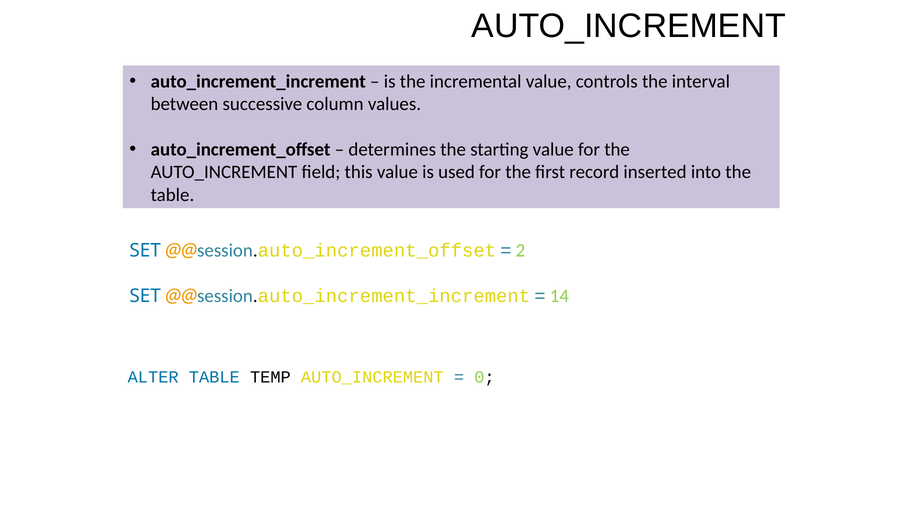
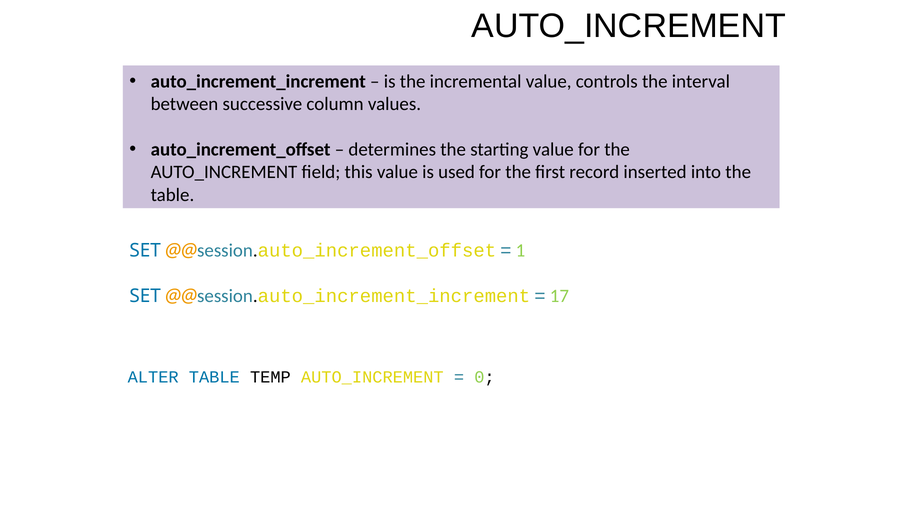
2: 2 -> 1 (521, 250)
14: 14 -> 17 (559, 296)
